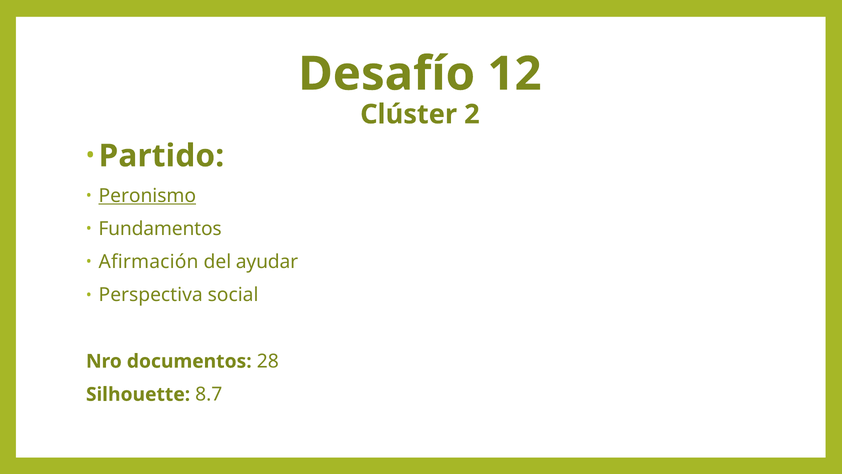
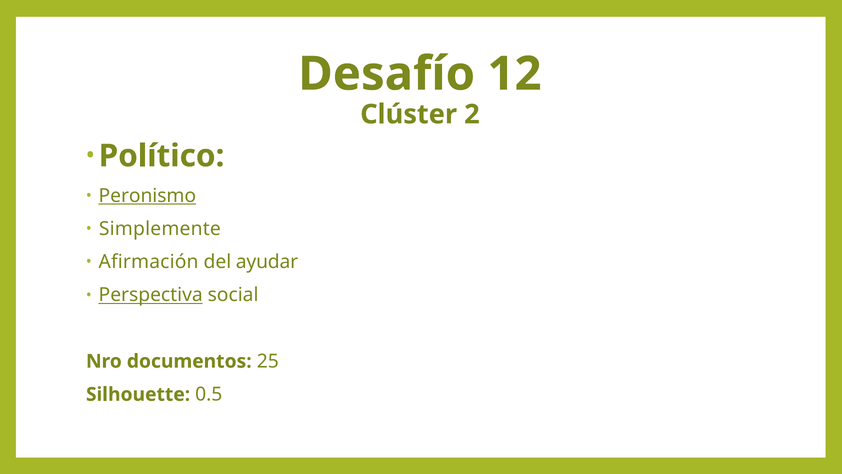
Partido: Partido -> Político (161, 156)
Fundamentos: Fundamentos -> Simplemente (160, 229)
Perspectiva underline: none -> present (151, 295)
28: 28 -> 25 (268, 361)
8.7: 8.7 -> 0.5 (209, 394)
